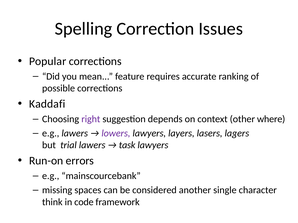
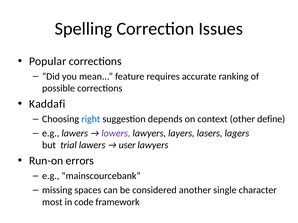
right colour: purple -> blue (91, 119)
where: where -> define (271, 119)
task: task -> user (127, 145)
think: think -> most (52, 202)
